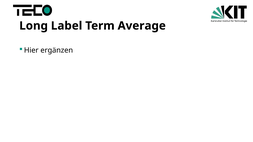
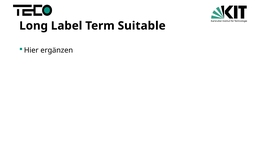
Average: Average -> Suitable (142, 26)
